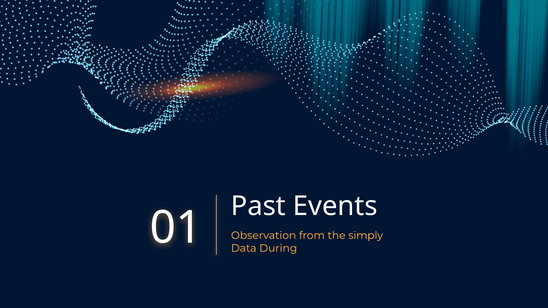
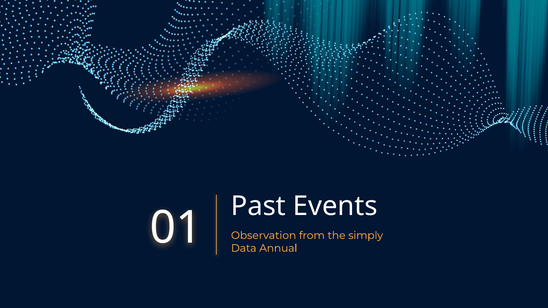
During: During -> Annual (278, 248)
